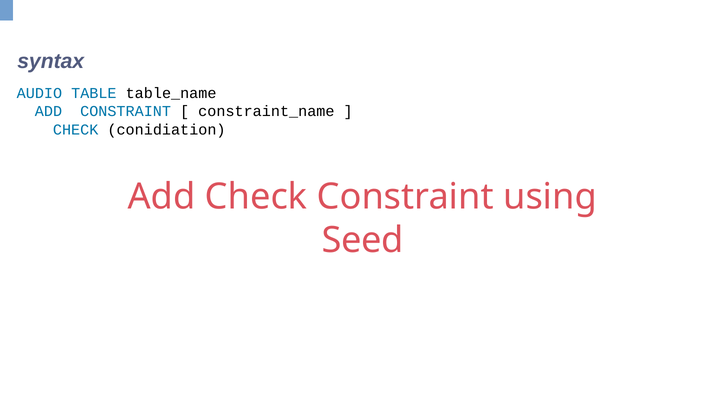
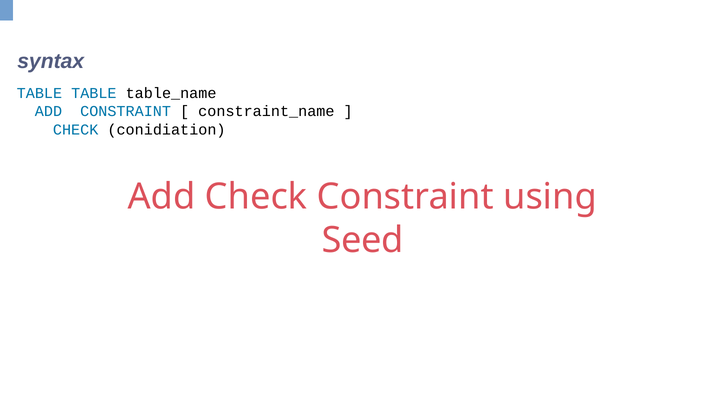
AUDIO: AUDIO -> TABLE (39, 93)
